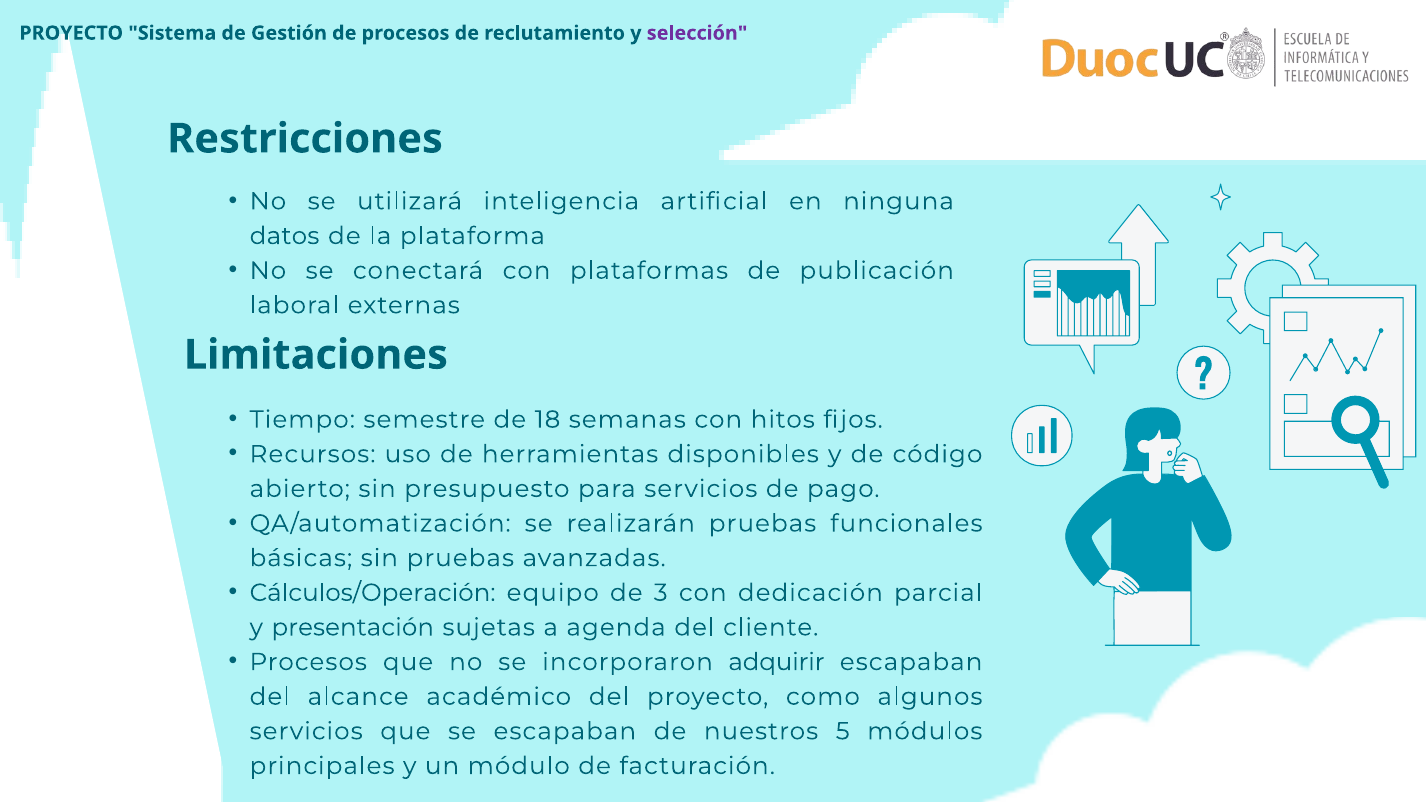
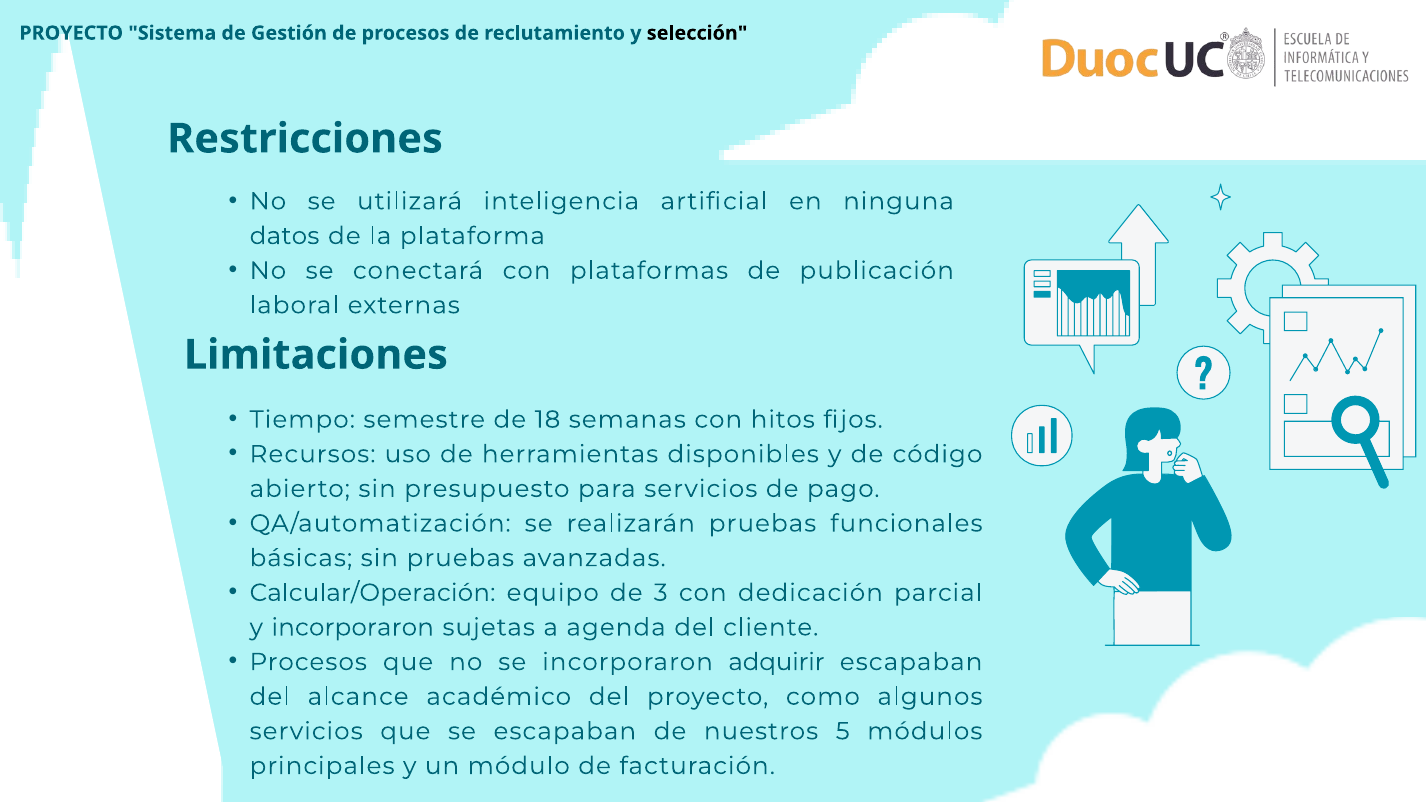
selección colour: purple -> black (697, 33)
Cálculos/Operación: Cálculos/Operación -> Calcular/Operación (372, 593)
y presentación: presentación -> incorporaron (353, 627)
